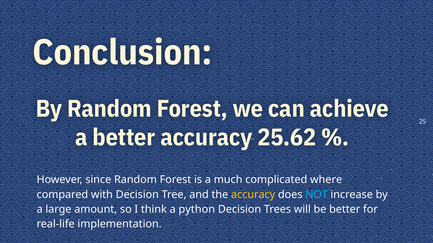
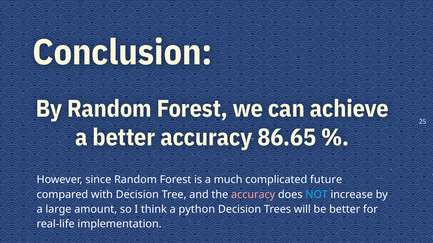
25.62: 25.62 -> 86.65 (287, 138)
where: where -> future (326, 180)
accuracy colour: yellow -> pink (253, 195)
